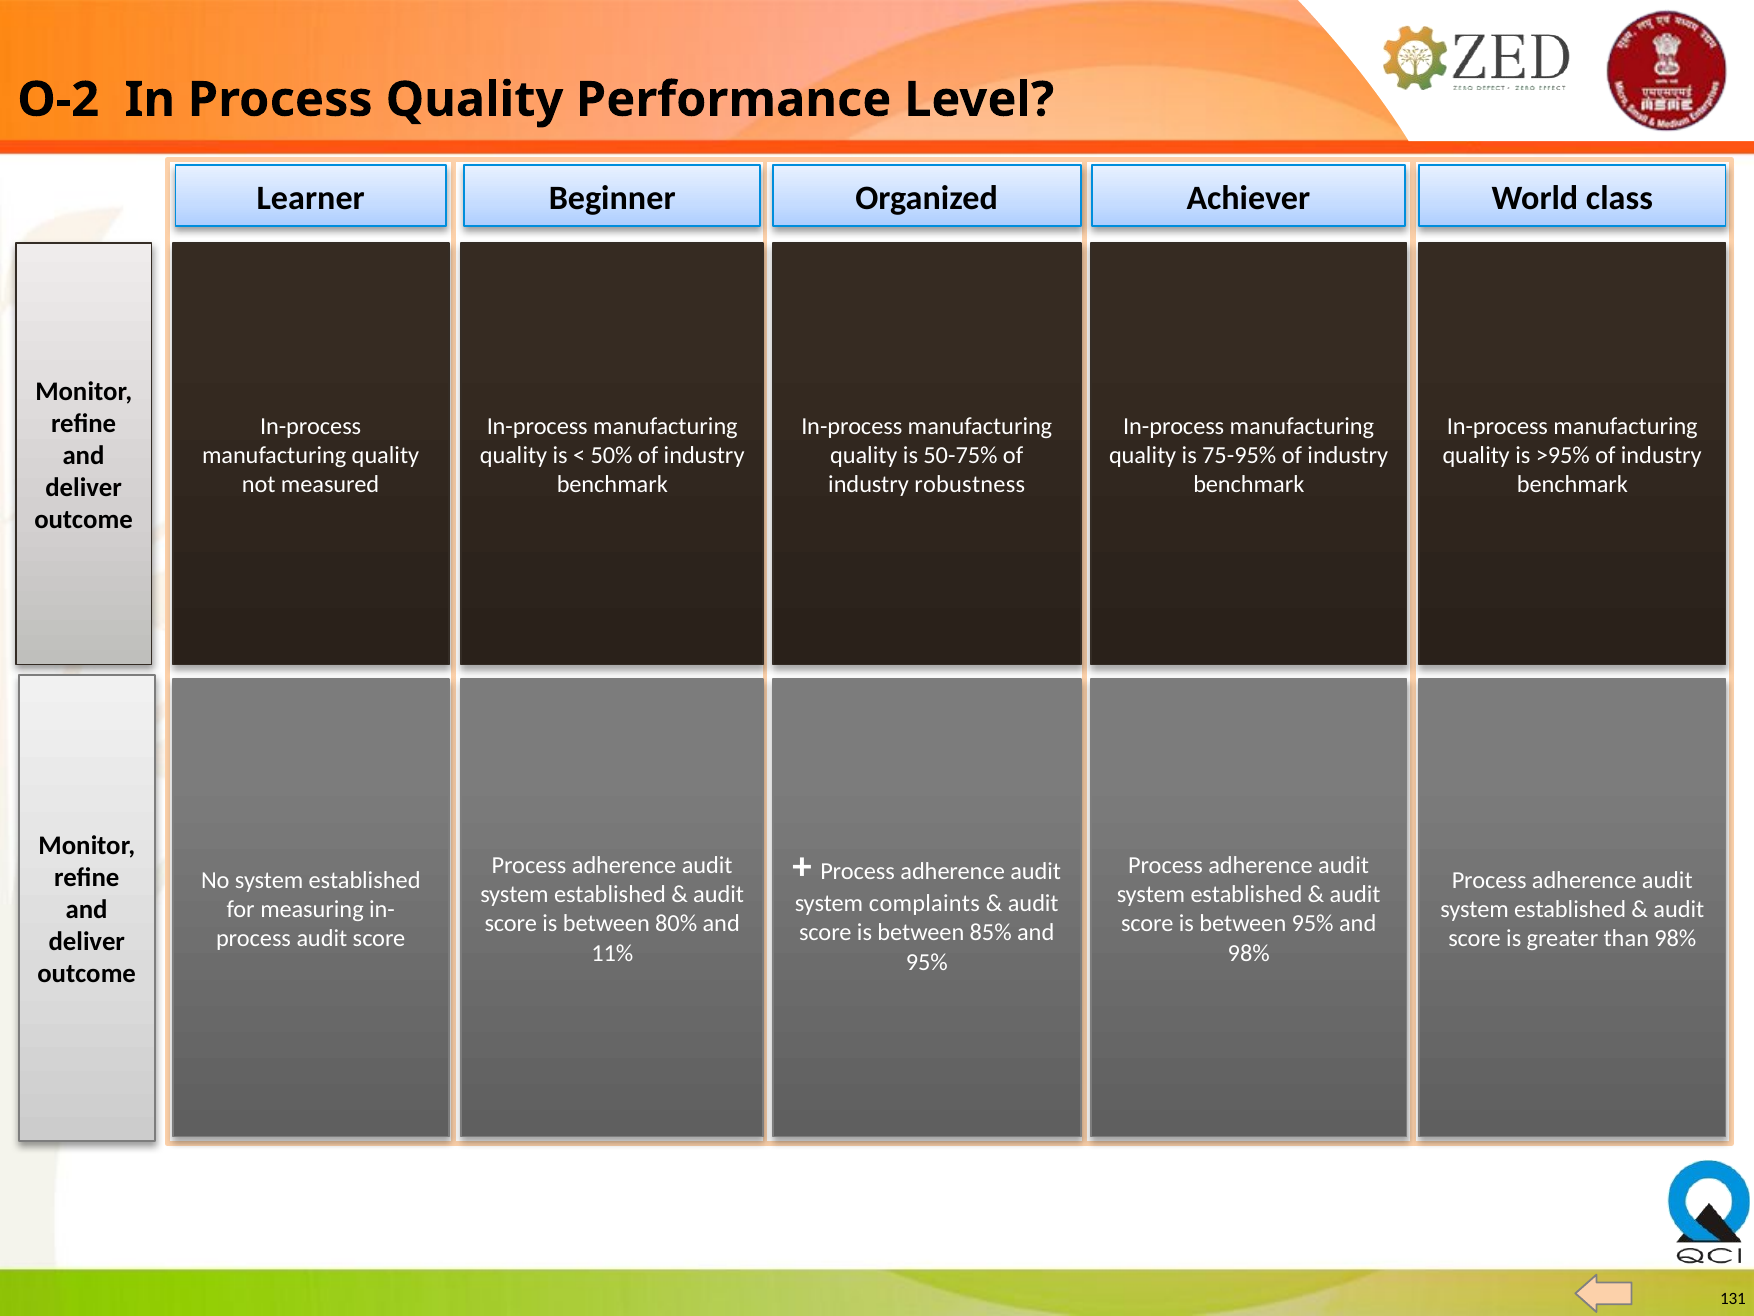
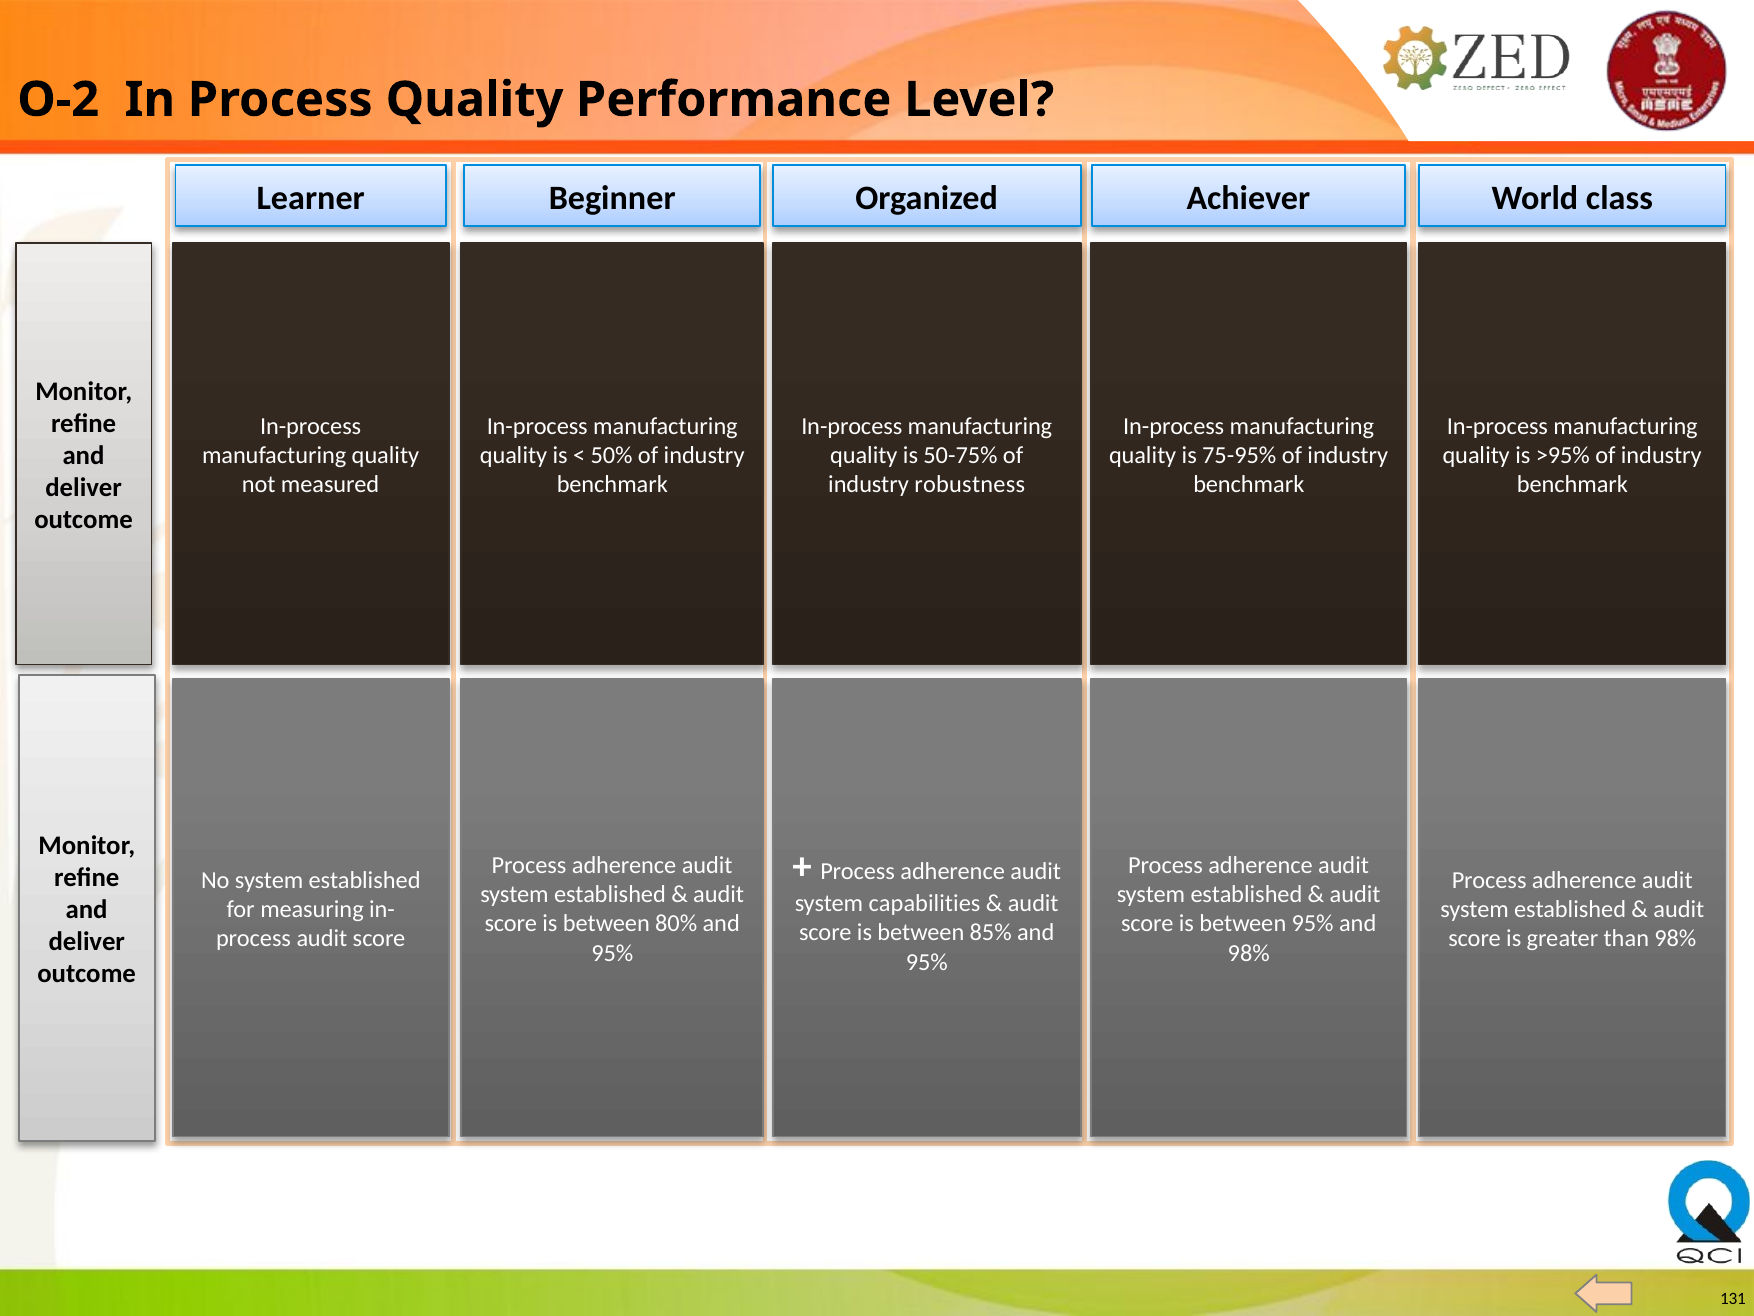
complaints: complaints -> capabilities (925, 903)
11%: 11% -> 95% (612, 953)
